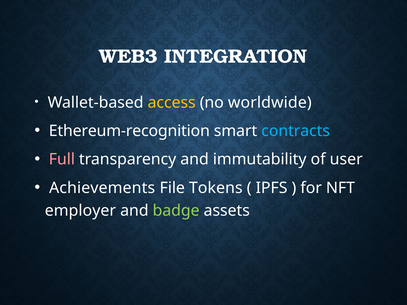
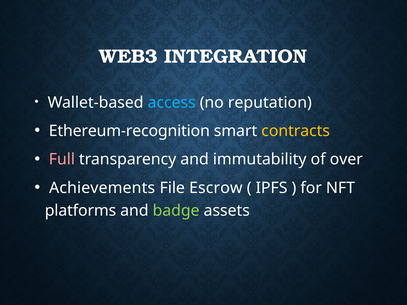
access colour: yellow -> light blue (172, 103)
worldwide: worldwide -> reputation (270, 103)
contracts colour: light blue -> yellow (296, 131)
user: user -> over (346, 160)
Tokens: Tokens -> Escrow (216, 188)
employer: employer -> platforms (80, 211)
